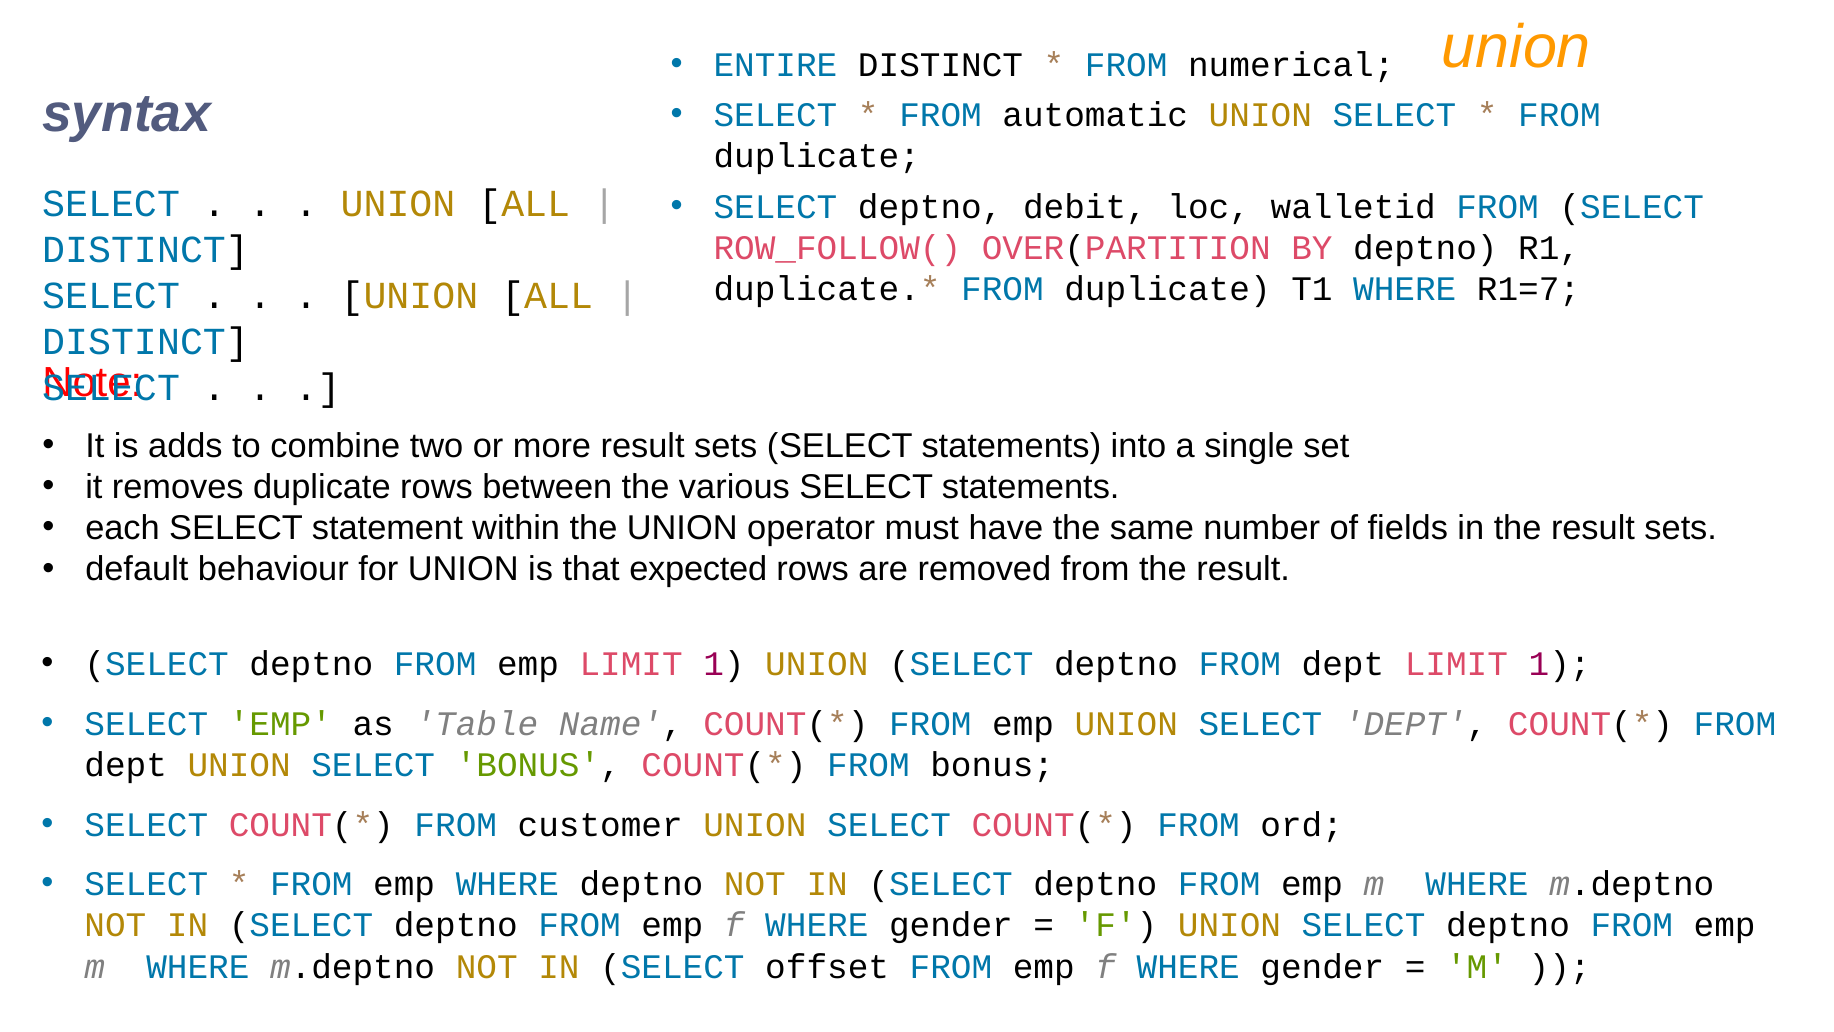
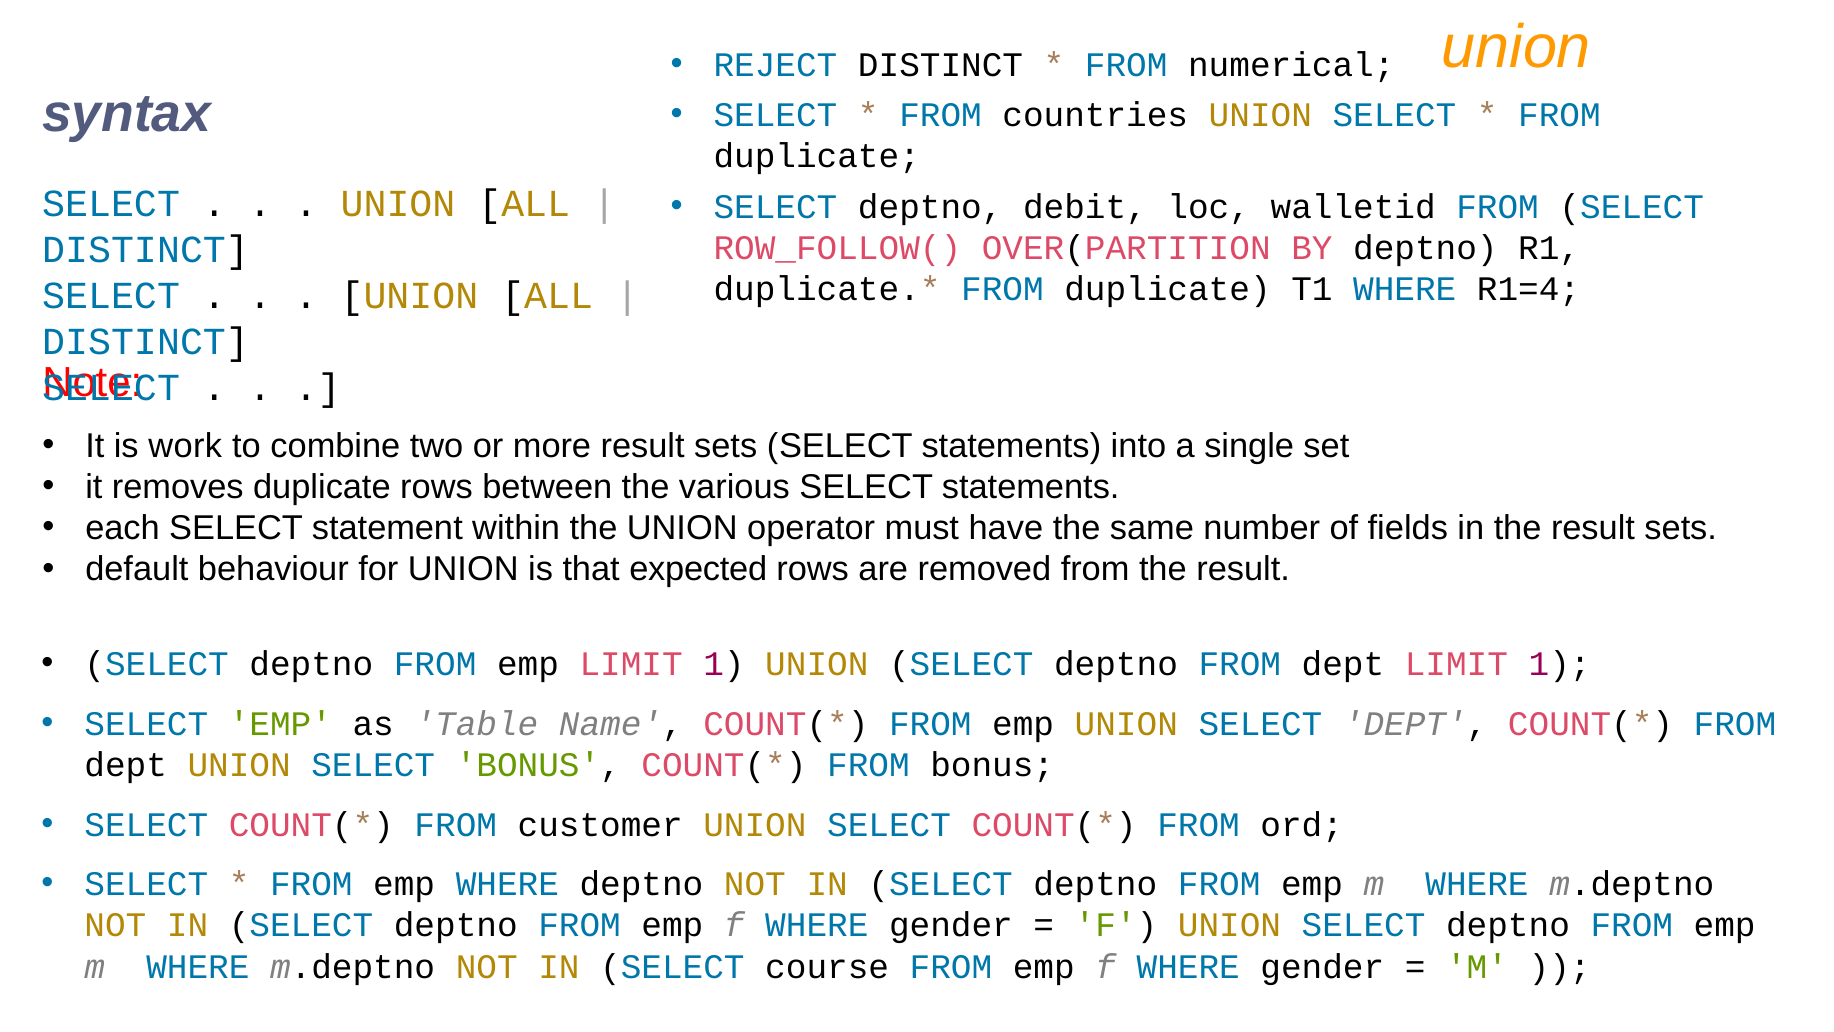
ENTIRE: ENTIRE -> REJECT (775, 65)
automatic: automatic -> countries (1095, 115)
R1=7: R1=7 -> R1=4 (1529, 289)
adds: adds -> work (185, 446)
offset: offset -> course (827, 966)
